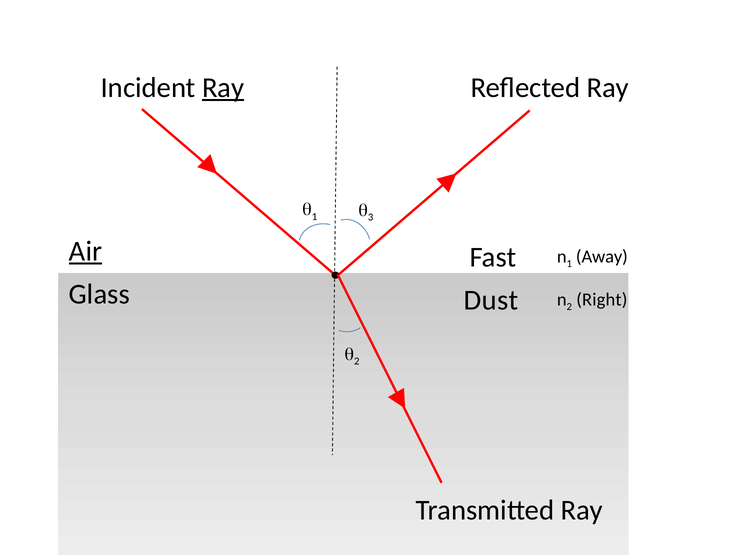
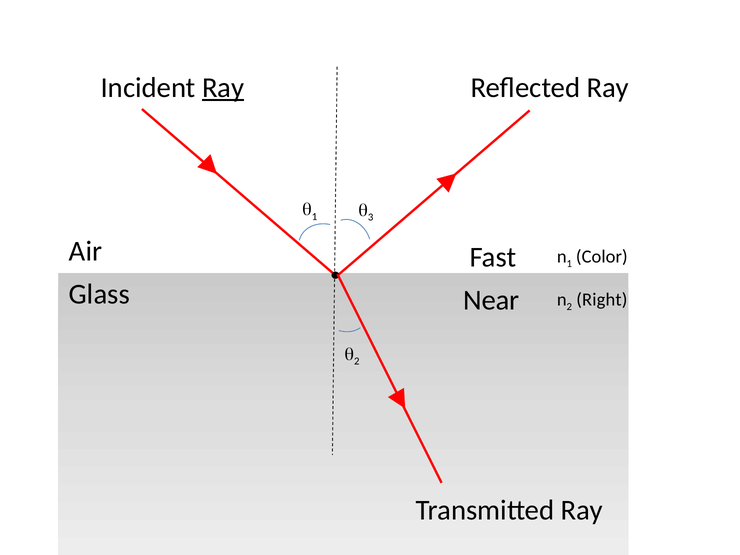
Air underline: present -> none (86, 251)
Away: Away -> Color (602, 257)
Dust: Dust -> Near (491, 300)
